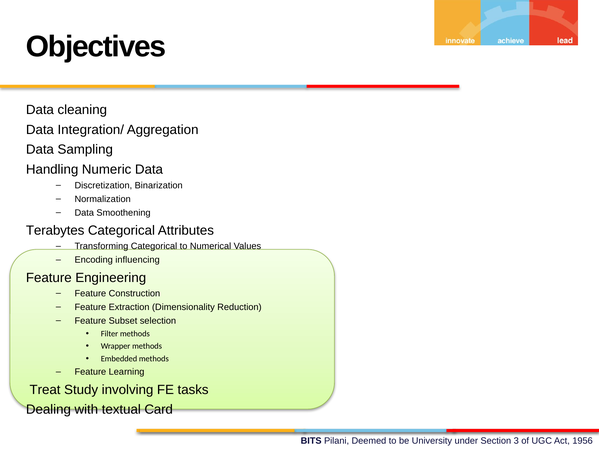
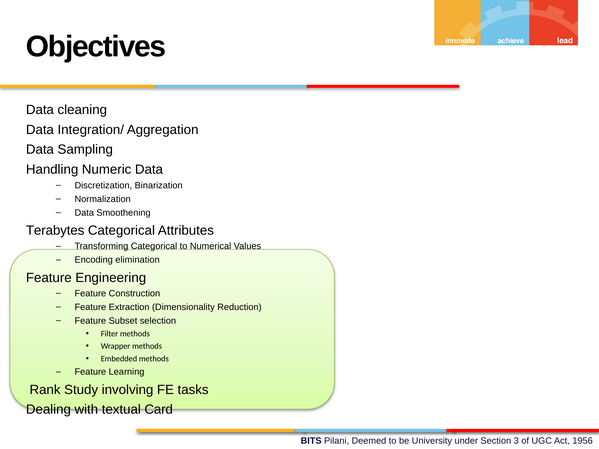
influencing: influencing -> elimination (138, 260)
Treat: Treat -> Rank (45, 390)
